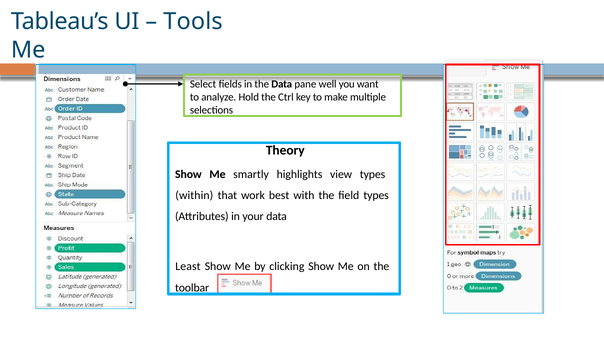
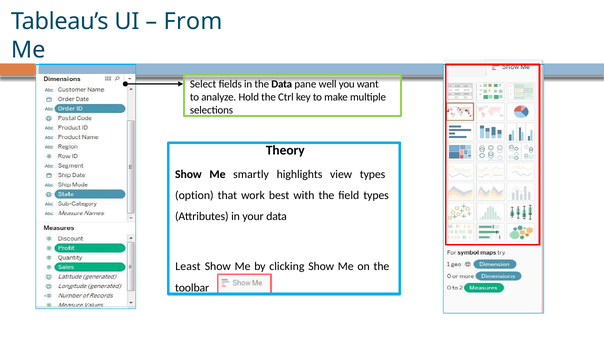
Tools: Tools -> From (193, 22)
within: within -> option (194, 195)
